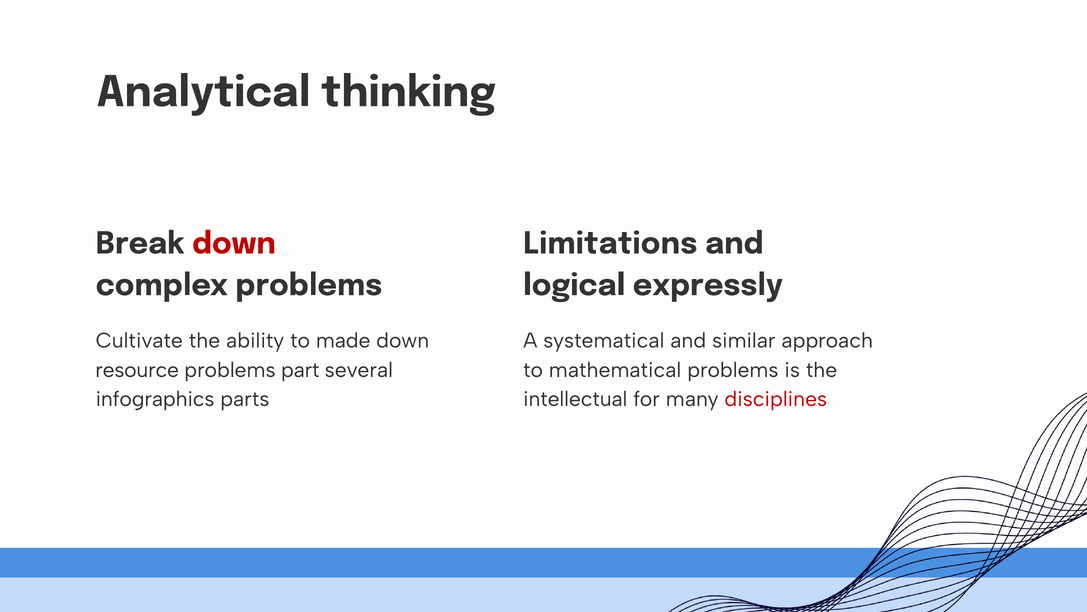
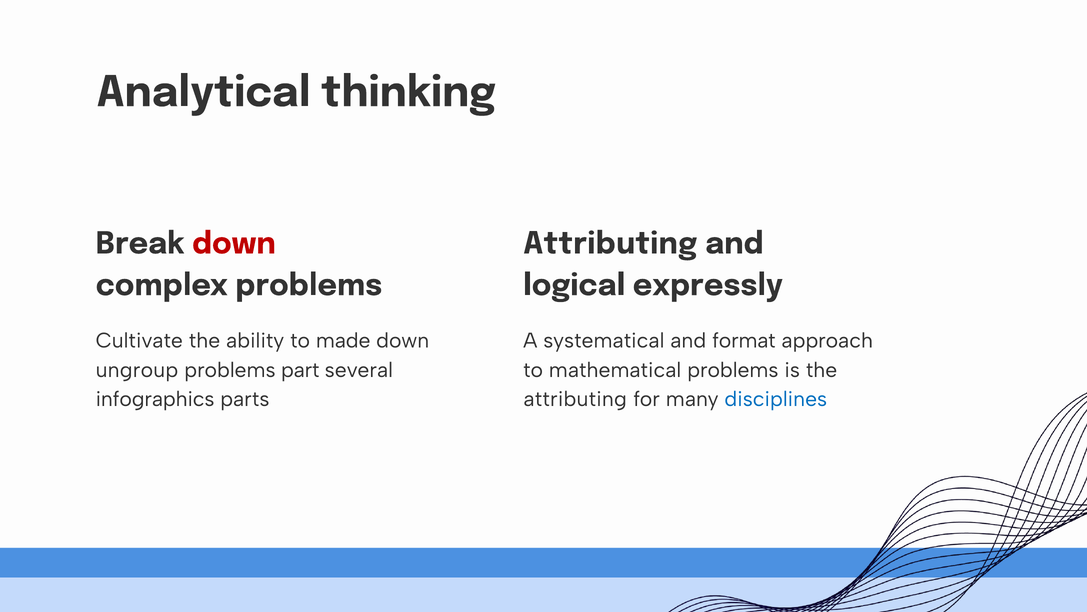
Limitations: Limitations -> Attributing (610, 243)
similar: similar -> format (744, 341)
resource: resource -> ungroup (137, 370)
intellectual: intellectual -> attributing (575, 399)
disciplines colour: red -> blue (776, 399)
